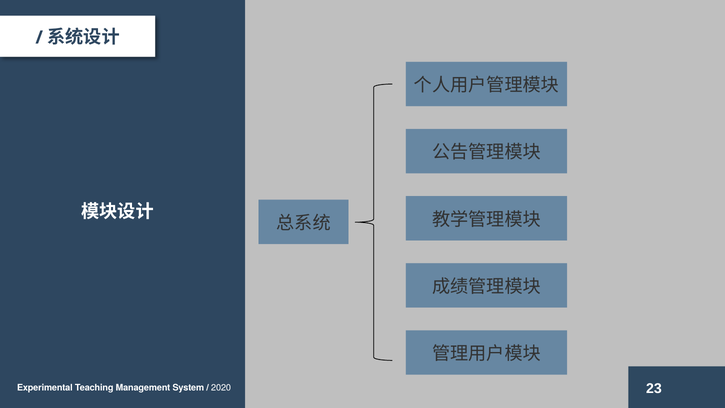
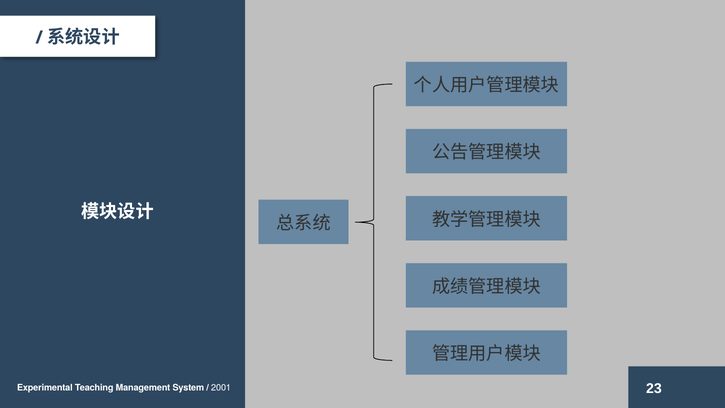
2020: 2020 -> 2001 (221, 388)
